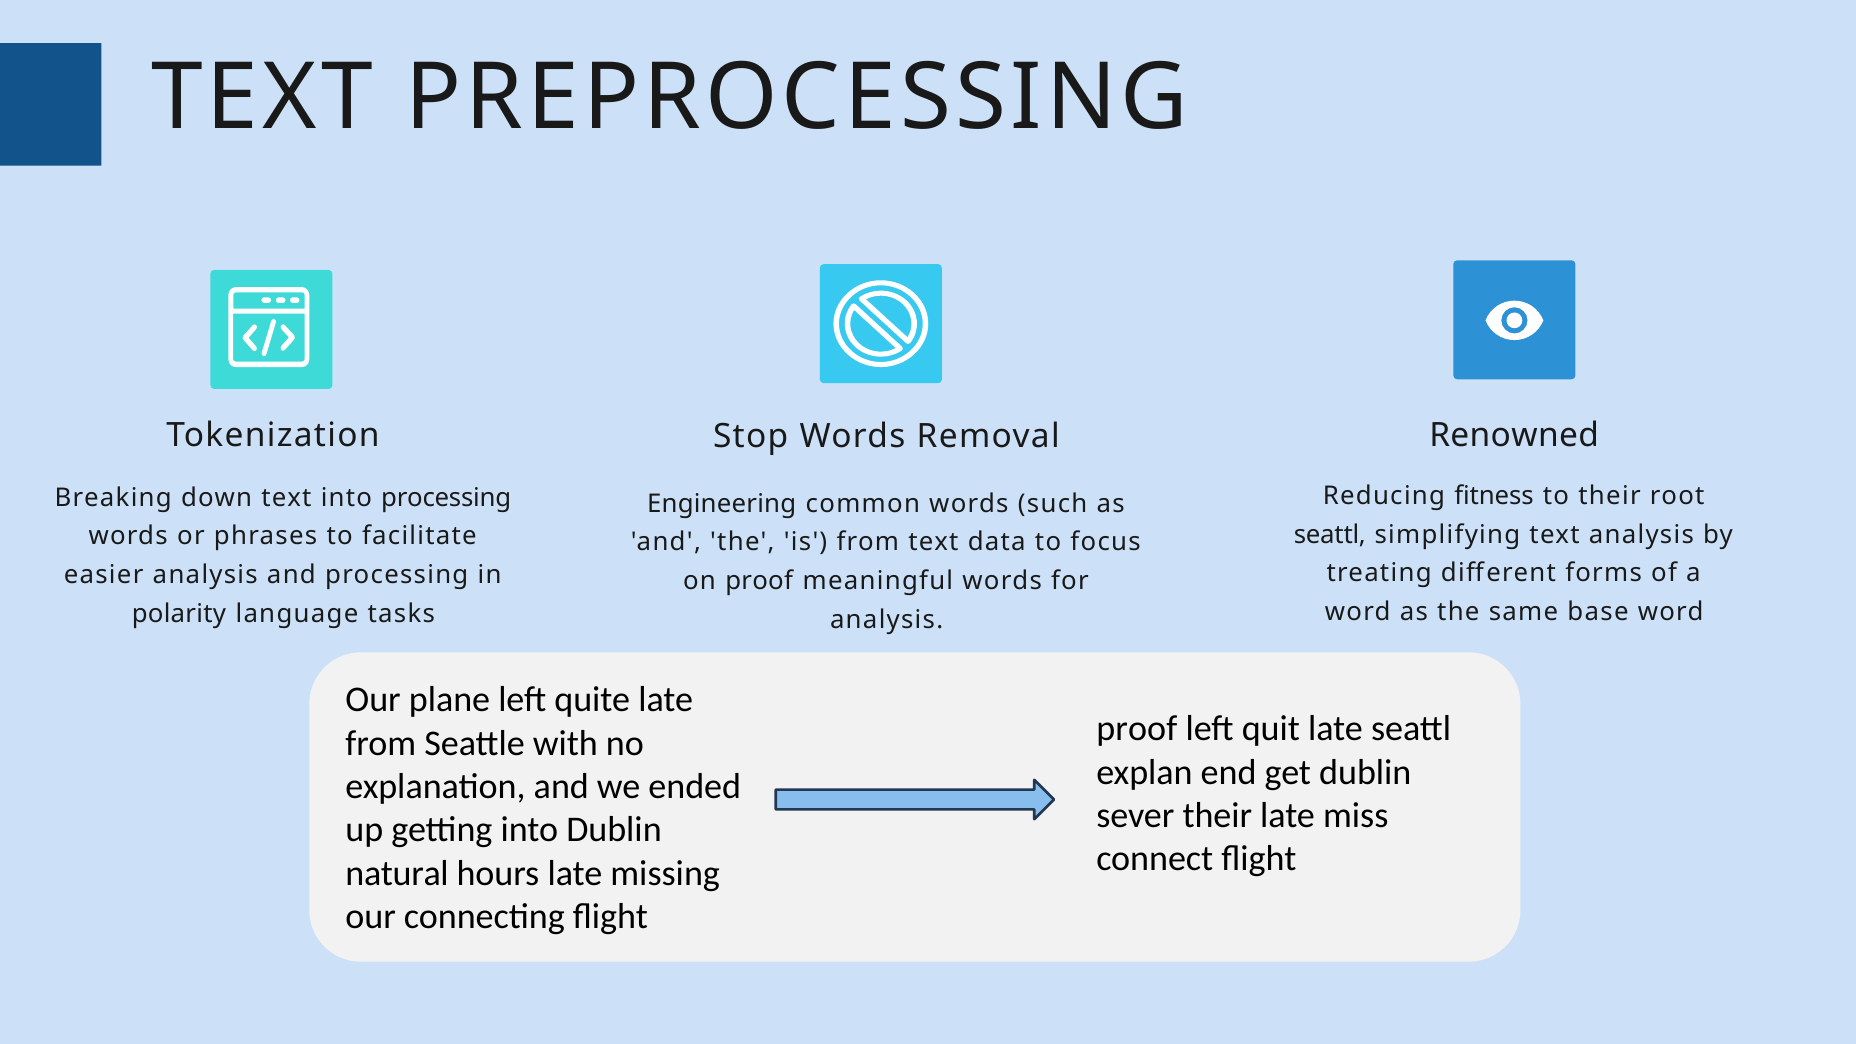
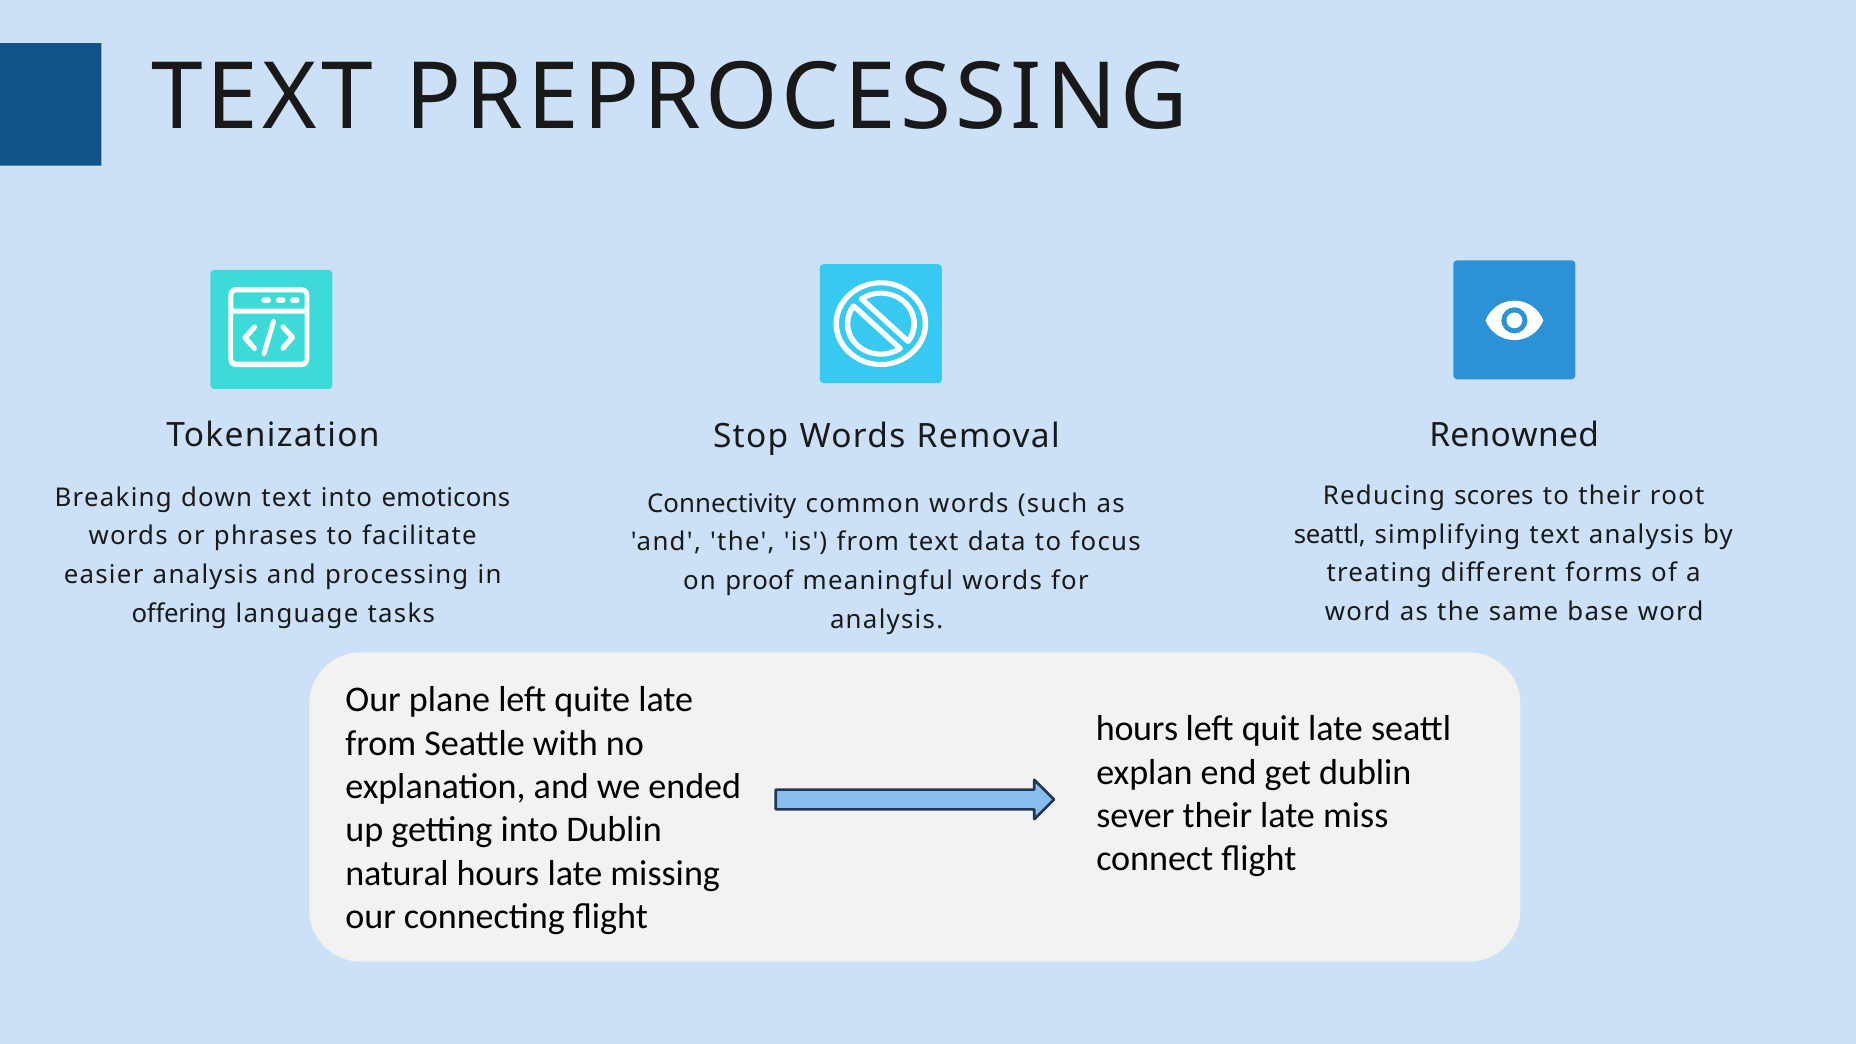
fitness: fitness -> scores (1494, 496)
into processing: processing -> emoticons (446, 498)
Engineering: Engineering -> Connectivity (722, 504)
polarity: polarity -> offering (179, 614)
proof: proof -> hours (1137, 729)
